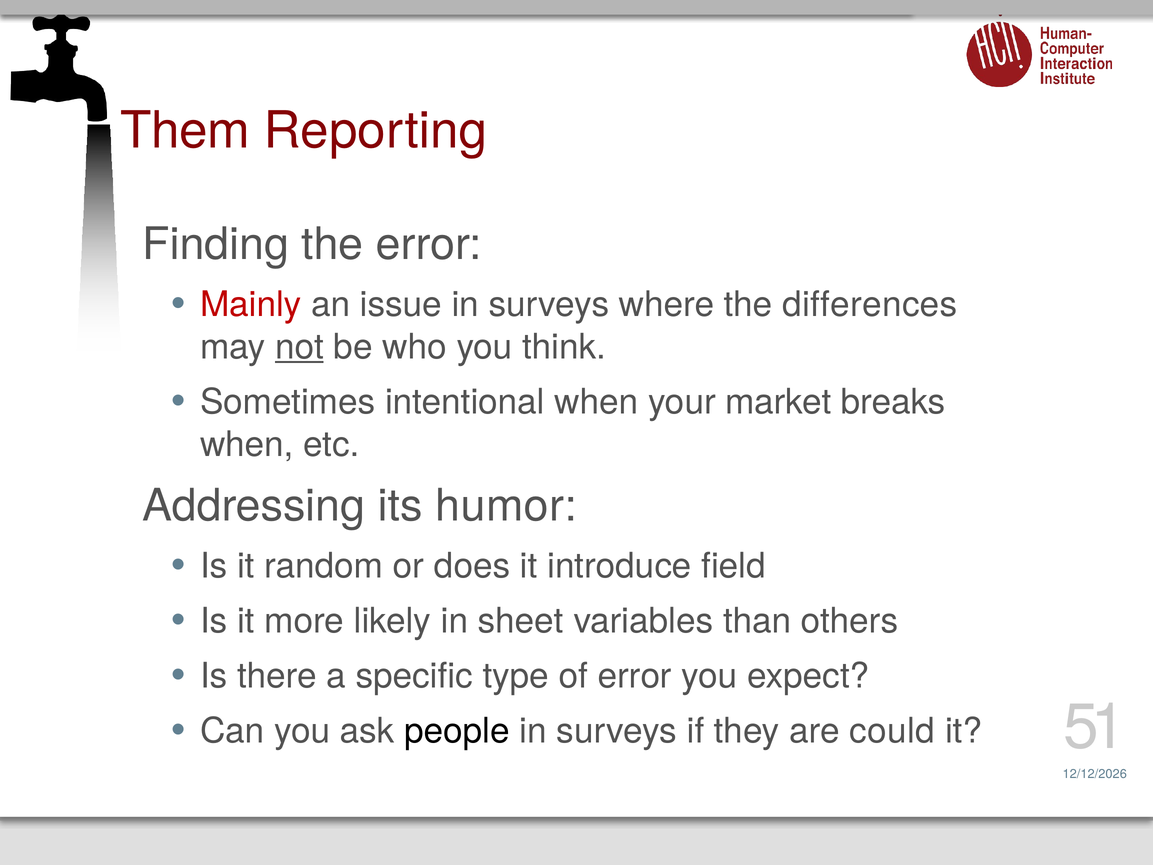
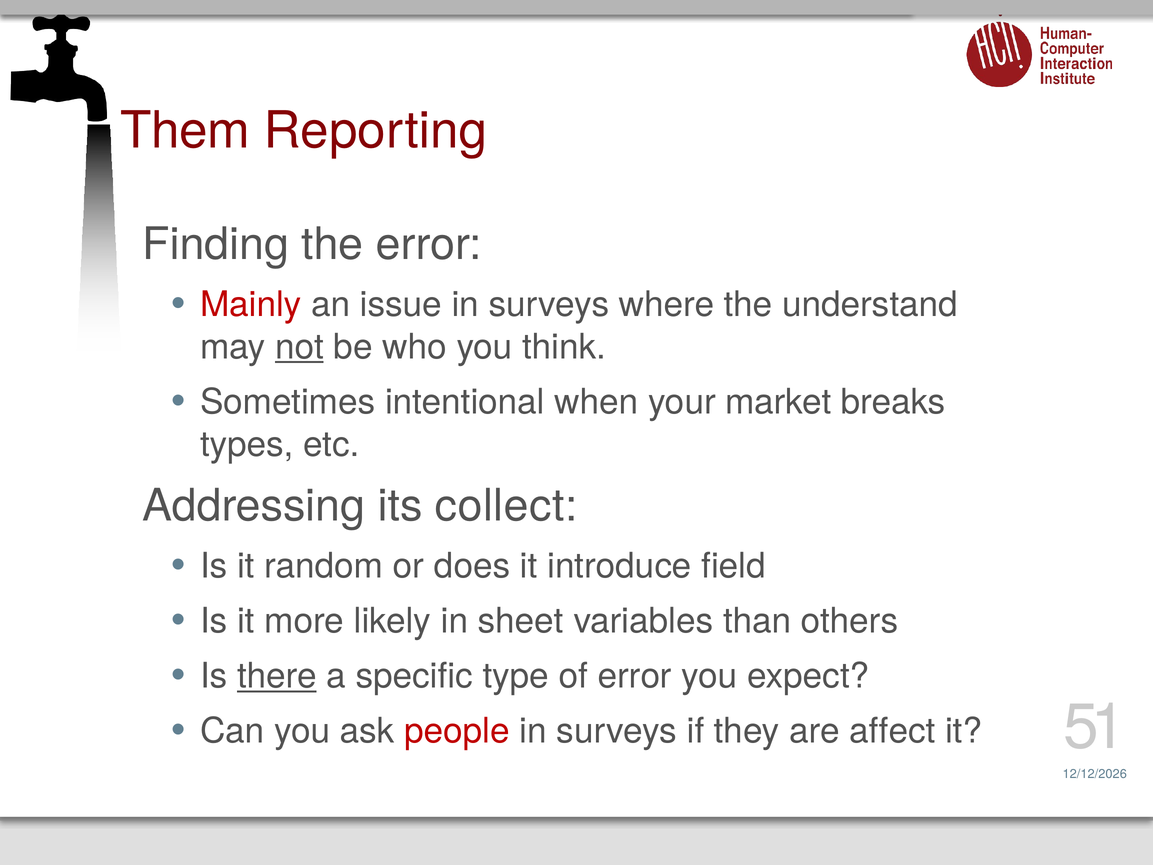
differences: differences -> understand (870, 305)
when: when -> types (247, 444)
humor: humor -> collect (506, 506)
there underline: none -> present (277, 676)
people colour: black -> red (457, 731)
could: could -> affect (892, 731)
